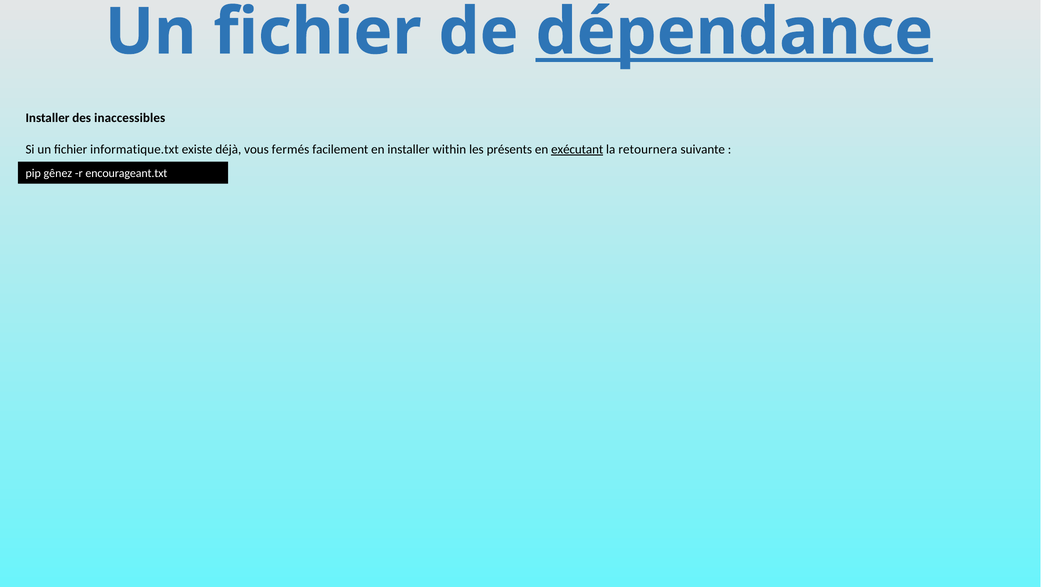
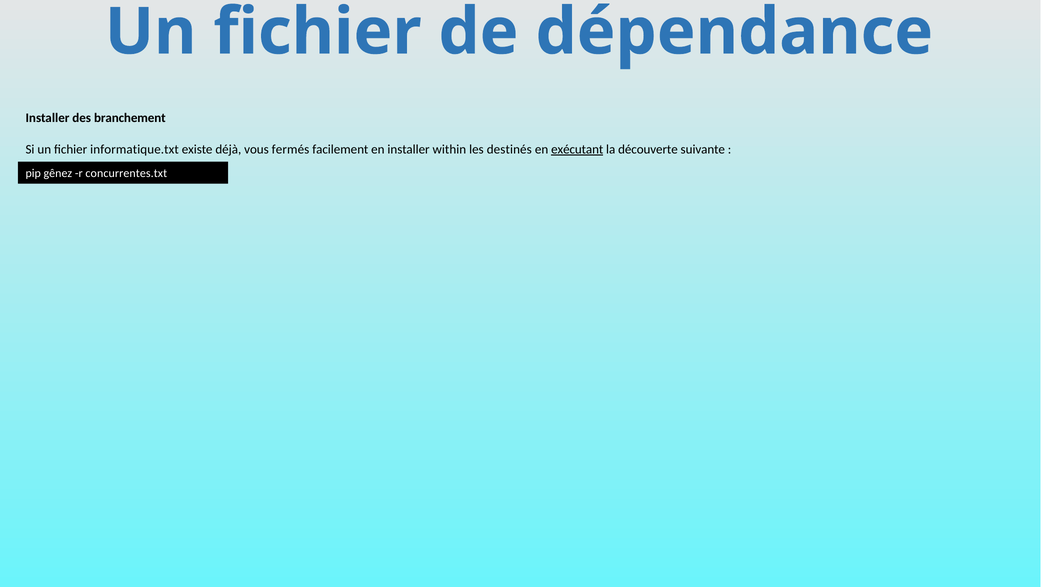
dépendance underline: present -> none (734, 32)
inaccessibles: inaccessibles -> branchement (130, 118)
présents: présents -> destinés (509, 149)
retournera: retournera -> découverte (648, 149)
encourageant.txt: encourageant.txt -> concurrentes.txt (126, 173)
